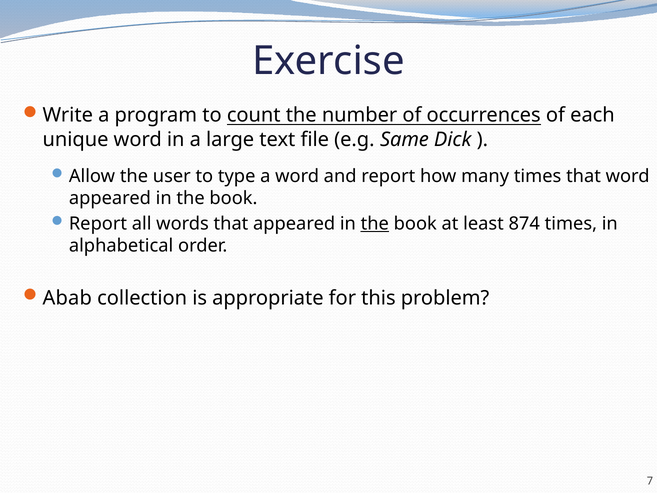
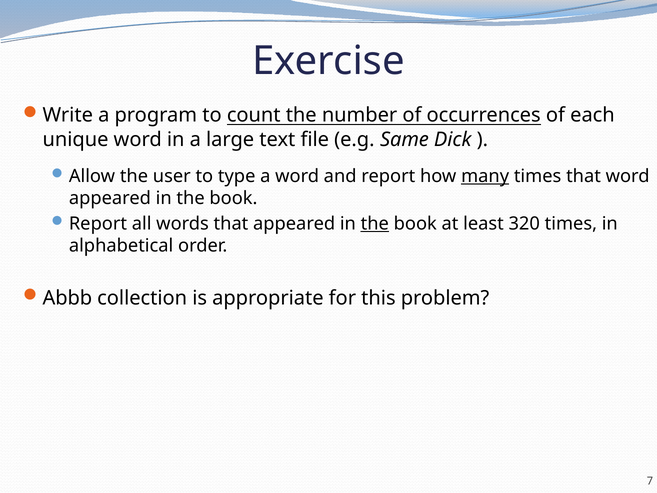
many underline: none -> present (485, 176)
874: 874 -> 320 (524, 224)
Abab: Abab -> Abbb (67, 298)
